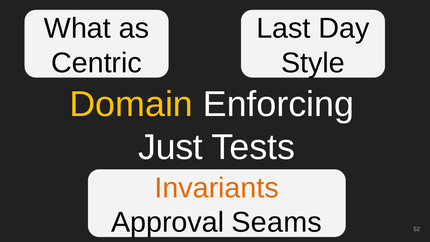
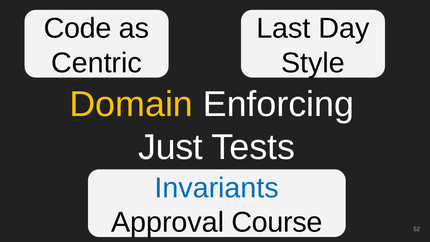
What: What -> Code (78, 28)
Invariants colour: orange -> blue (217, 188)
Seams: Seams -> Course (277, 222)
